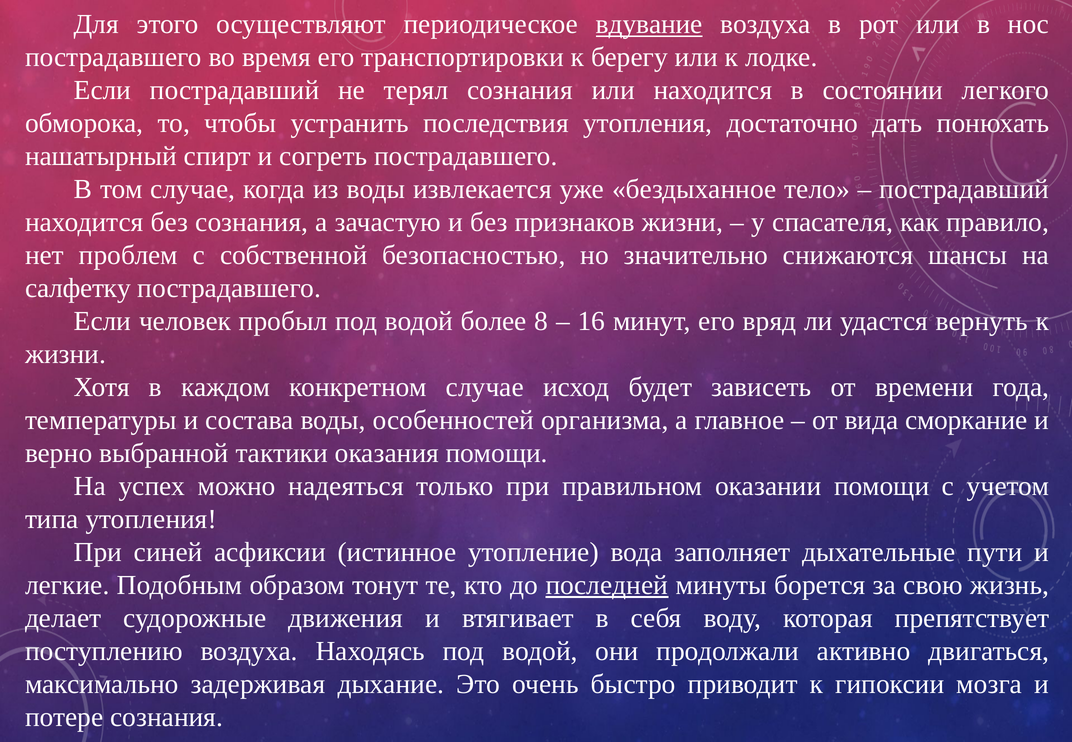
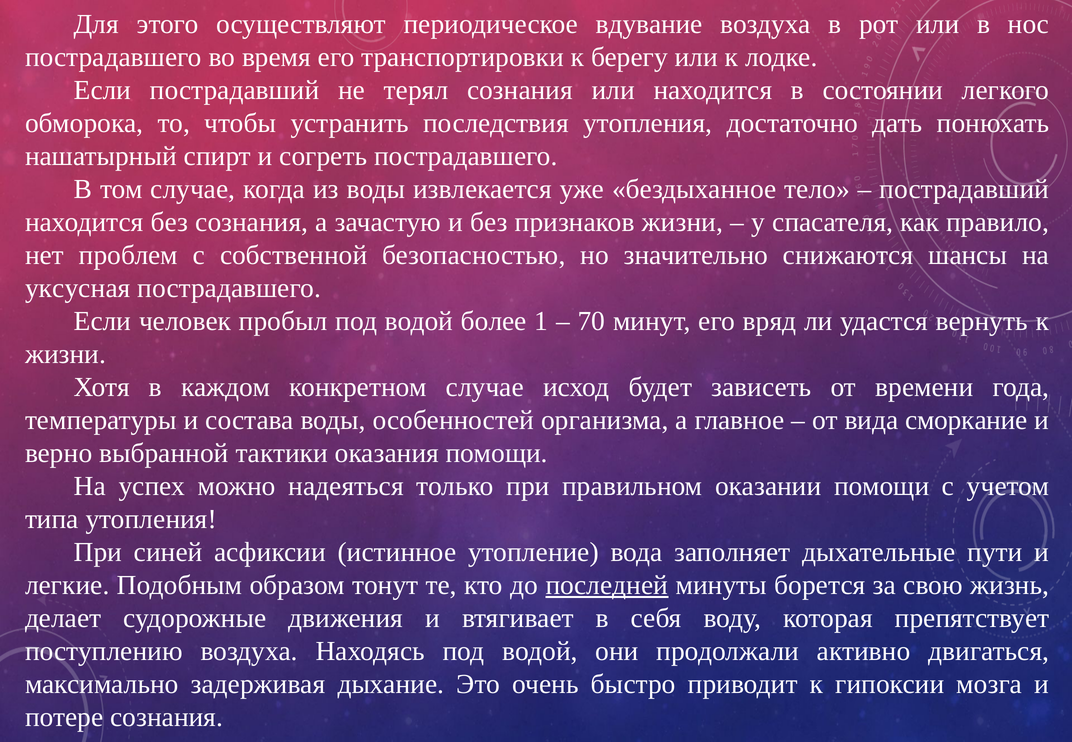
вдувание underline: present -> none (649, 24)
салфетку: салфетку -> уксусная (78, 288)
8: 8 -> 1 (541, 321)
16: 16 -> 70 (591, 321)
